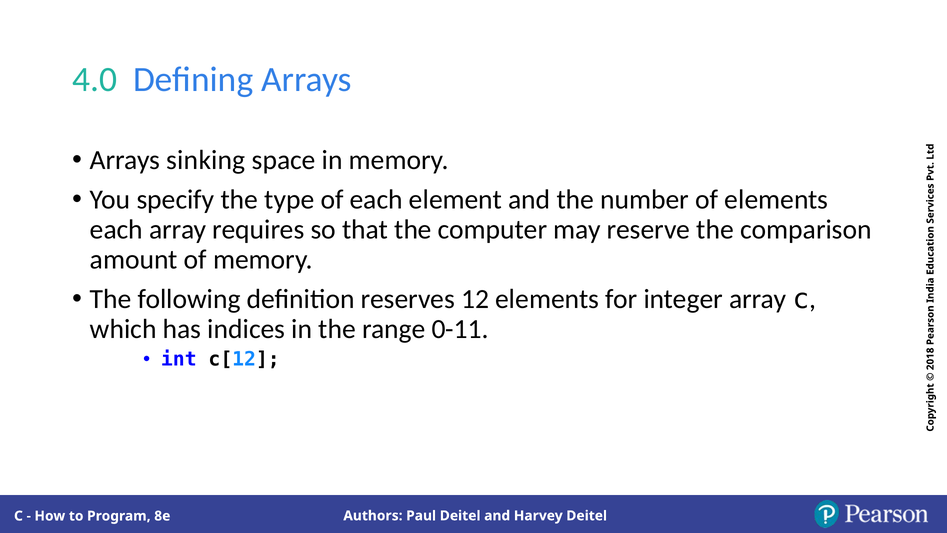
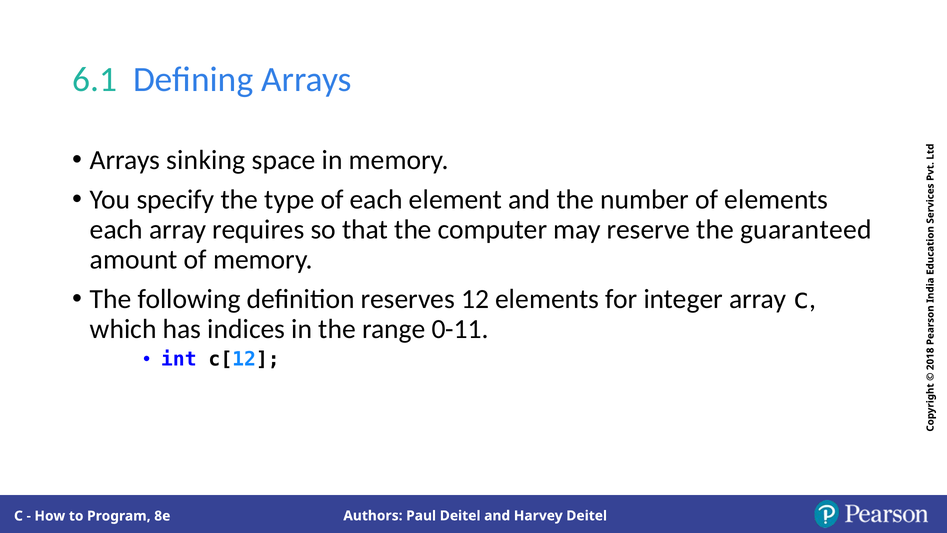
4.0: 4.0 -> 6.1 (95, 80)
comparison: comparison -> guaranteed (806, 229)
